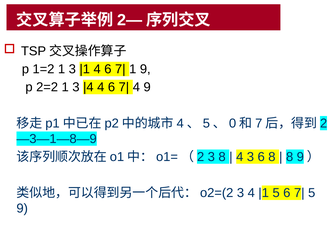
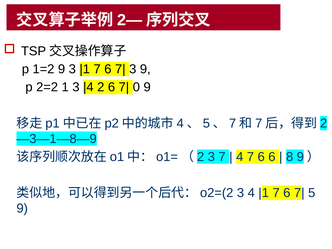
1=2 1: 1 -> 9 (62, 69)
4: 4 -> 7 (97, 69)
1: 1 -> 3 (133, 69)
4: 4 -> 2 (101, 87)
4: 4 -> 0 (136, 87)
0: 0 -> 7 (233, 123)
3 8: 8 -> 7 (222, 157)
4 3: 3 -> 7 (250, 157)
6 8: 8 -> 6 (272, 157)
5: 5 -> 7 (276, 193)
